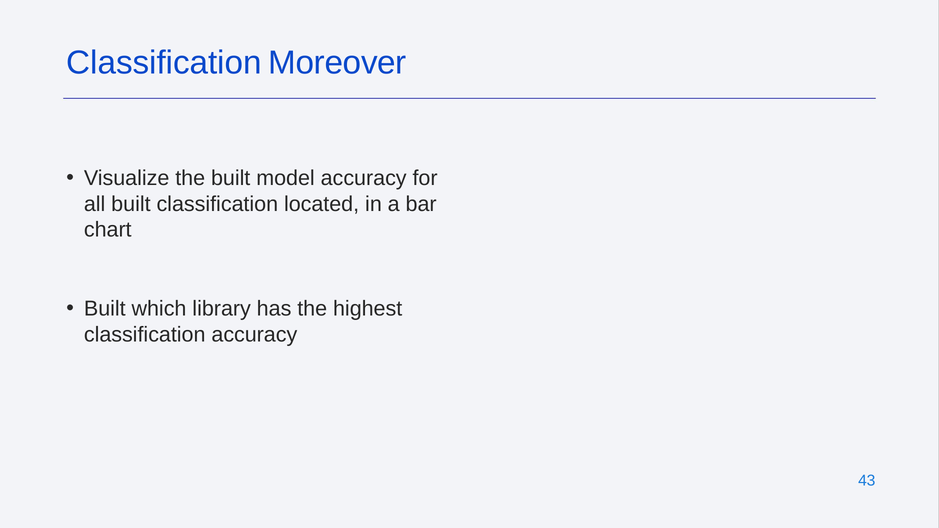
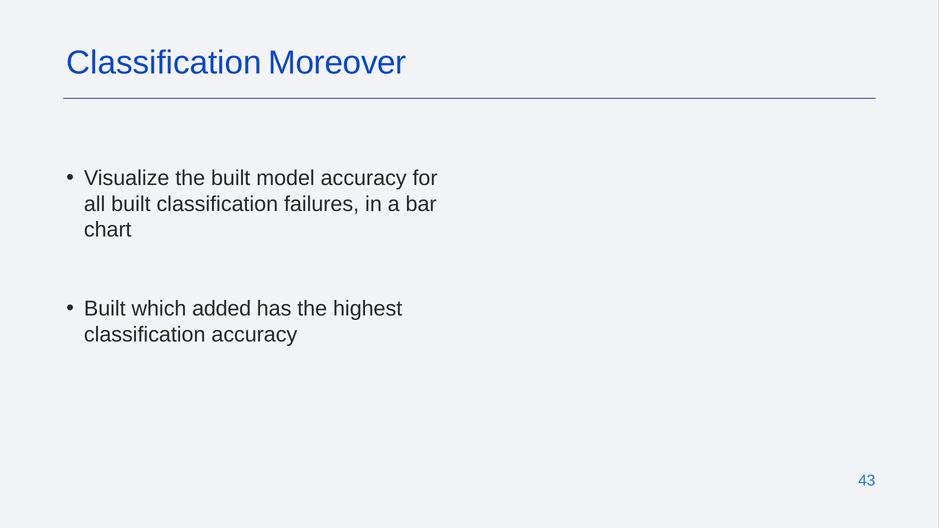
located: located -> failures (322, 204)
library: library -> added (222, 309)
